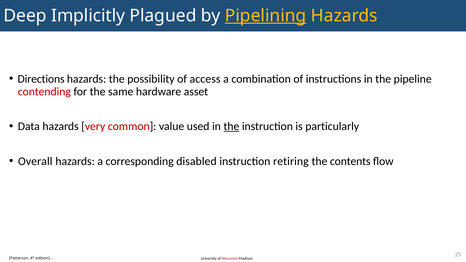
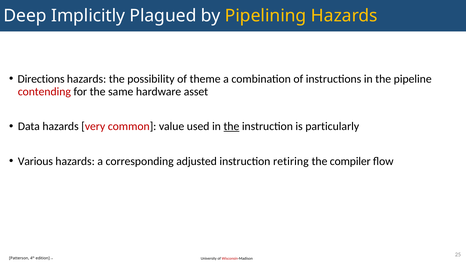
Pipelining underline: present -> none (266, 16)
access: access -> theme (205, 79)
Overall: Overall -> Various (35, 161)
disabled: disabled -> adjusted (197, 161)
contents: contents -> compiler (350, 161)
